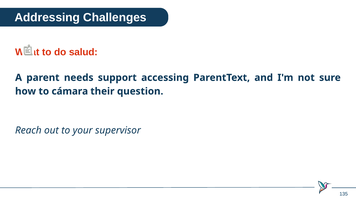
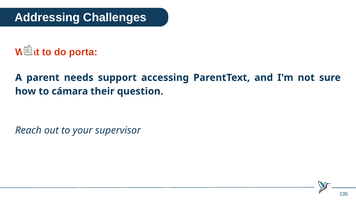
salud: salud -> porta (83, 52)
